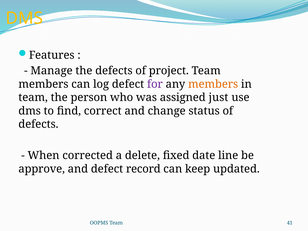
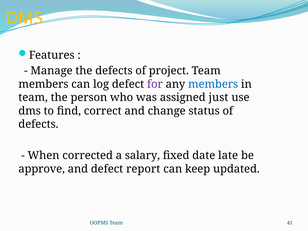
members colour: orange -> blue (213, 84)
delete: delete -> salary (142, 155)
line: line -> late (228, 155)
record: record -> report (143, 169)
